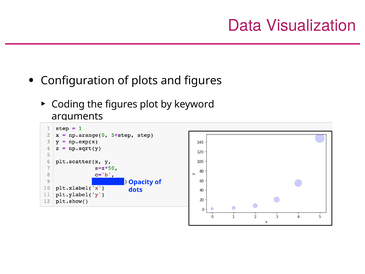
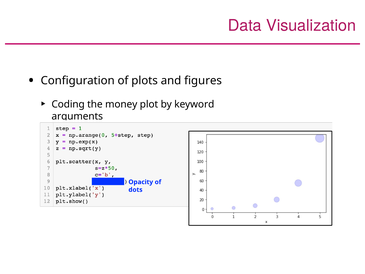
the figures: figures -> money (121, 104)
